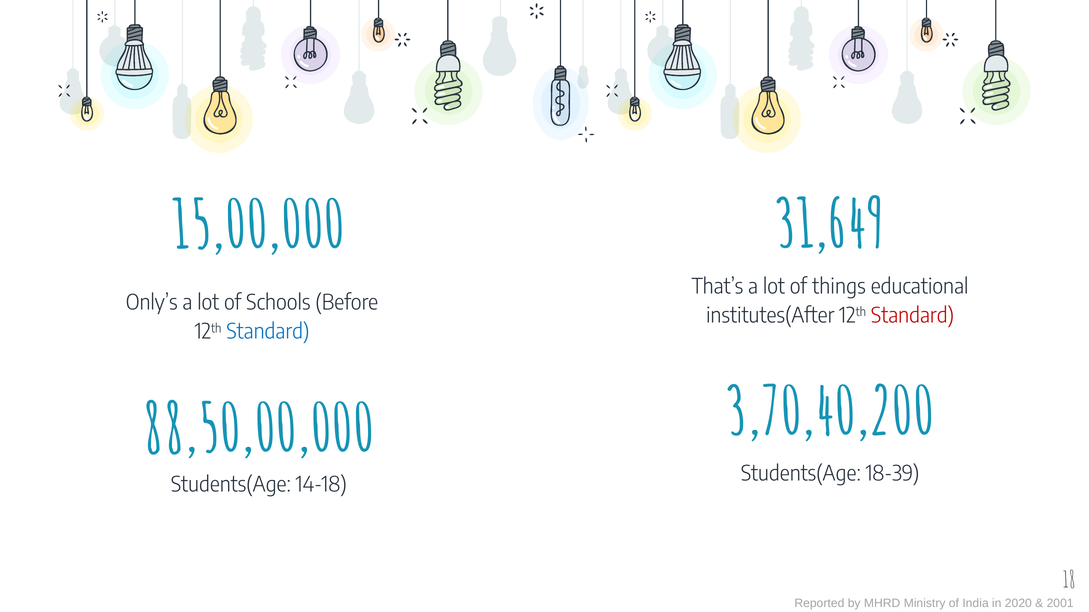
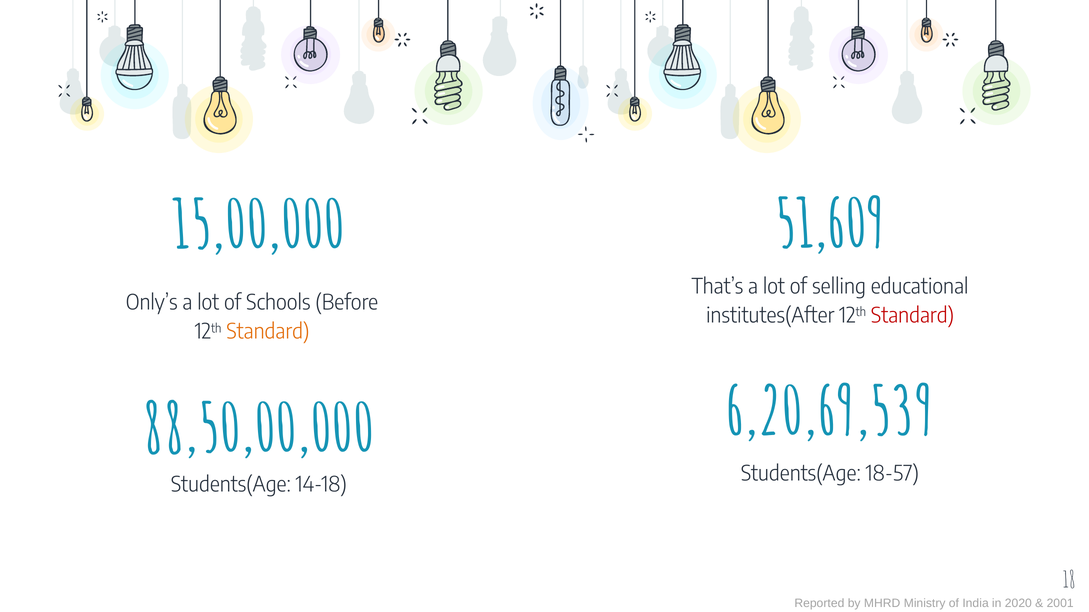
31,649: 31,649 -> 51,609 (830, 226)
things: things -> selling (839, 287)
Standard colour: blue -> orange (268, 332)
3,70,40,200: 3,70,40,200 -> 6,20,69,539 (830, 414)
18-39: 18-39 -> 18-57 (892, 474)
